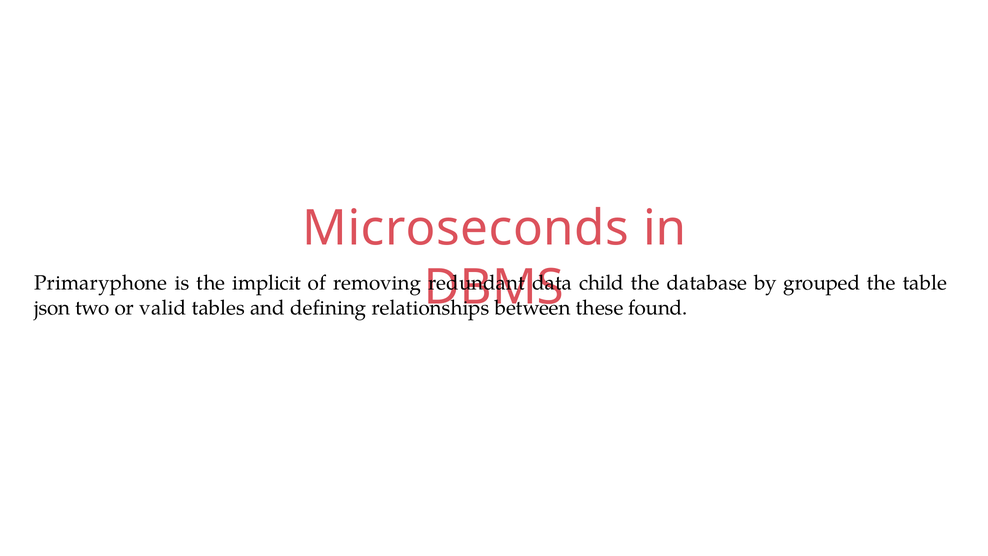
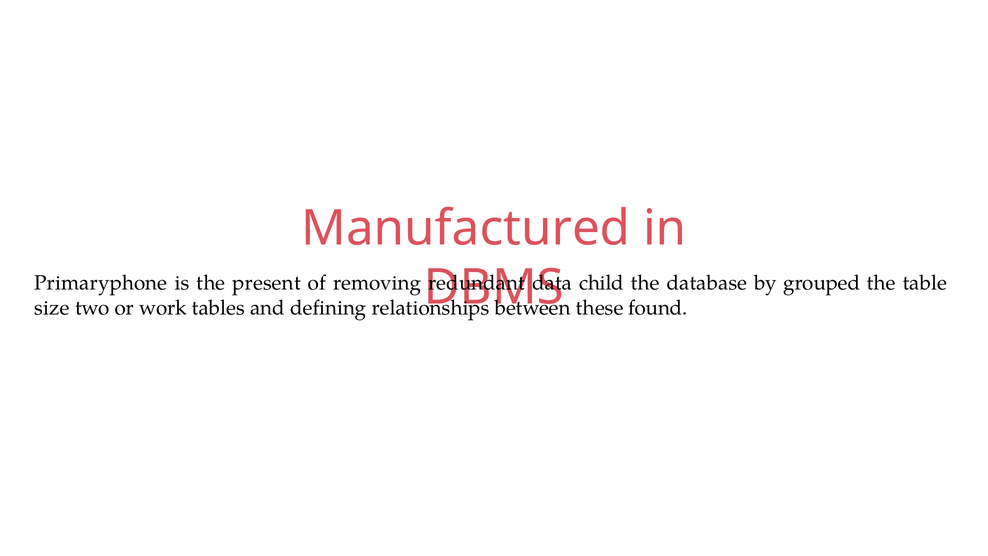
Microseconds: Microseconds -> Manufactured (466, 228)
implicit: implicit -> present (267, 283)
json: json -> size (52, 308)
valid: valid -> work (163, 308)
